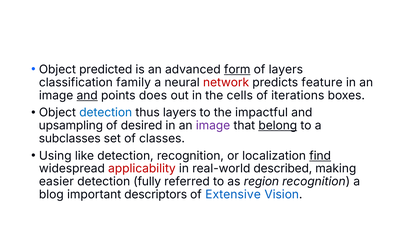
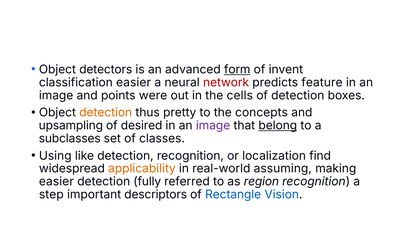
predicted: predicted -> detectors (106, 69)
of layers: layers -> invent (286, 69)
classification family: family -> easier (134, 82)
and underline: present -> none (87, 95)
does: does -> were (153, 95)
of iterations: iterations -> detection (298, 95)
detection colour: blue -> orange (106, 112)
thus layers: layers -> pretty (180, 112)
impactful: impactful -> concepts (262, 112)
find underline: present -> none (320, 155)
applicability colour: red -> orange (142, 168)
described: described -> assuming (283, 168)
blog: blog -> step (51, 194)
Extensive: Extensive -> Rectangle (233, 194)
